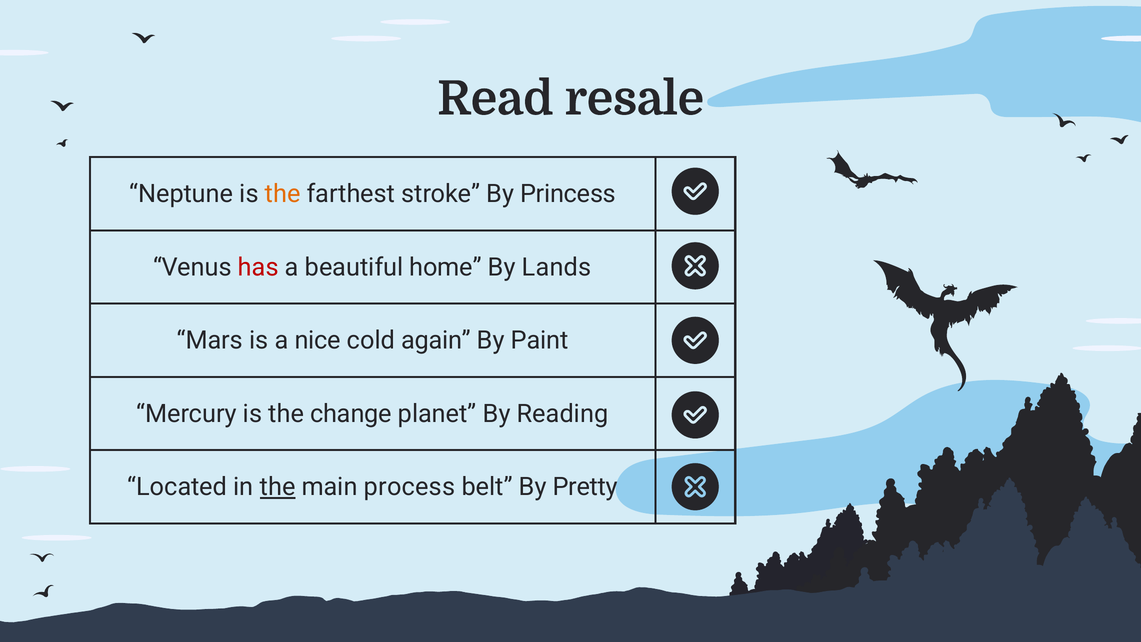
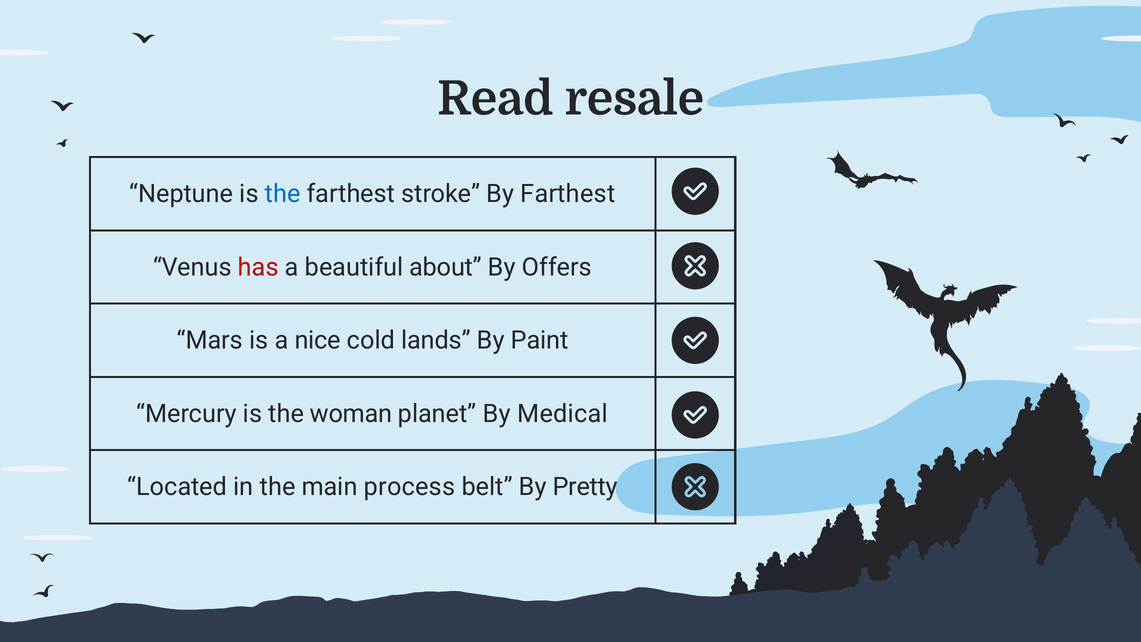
the colour: orange -> blue (283, 194)
By Princess: Princess -> Farthest (568, 194)
home: home -> about (446, 267)
Lands: Lands -> Offers (557, 267)
again: again -> lands (436, 340)
change: change -> woman (351, 414)
Reading: Reading -> Medical (562, 414)
the underline: present -> none (278, 487)
